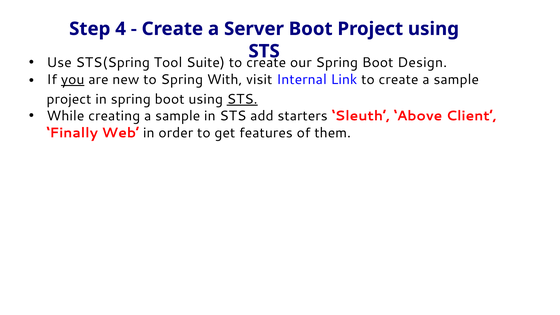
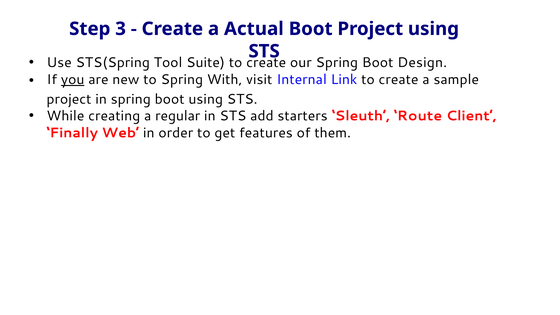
4: 4 -> 3 (121, 29)
Server: Server -> Actual (254, 29)
STS underline: present -> none (242, 99)
creating a sample: sample -> regular (178, 116)
Above: Above -> Route (418, 116)
